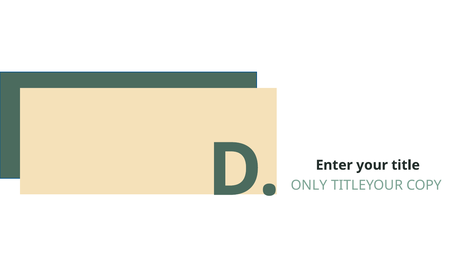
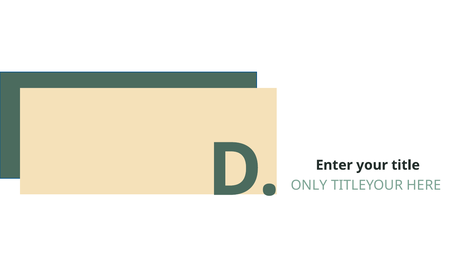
COPY: COPY -> HERE (424, 185)
